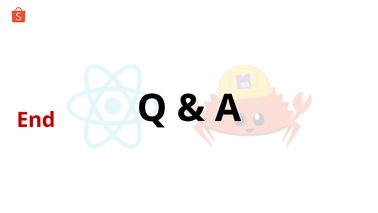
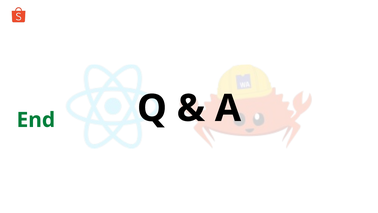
End colour: red -> green (36, 120)
